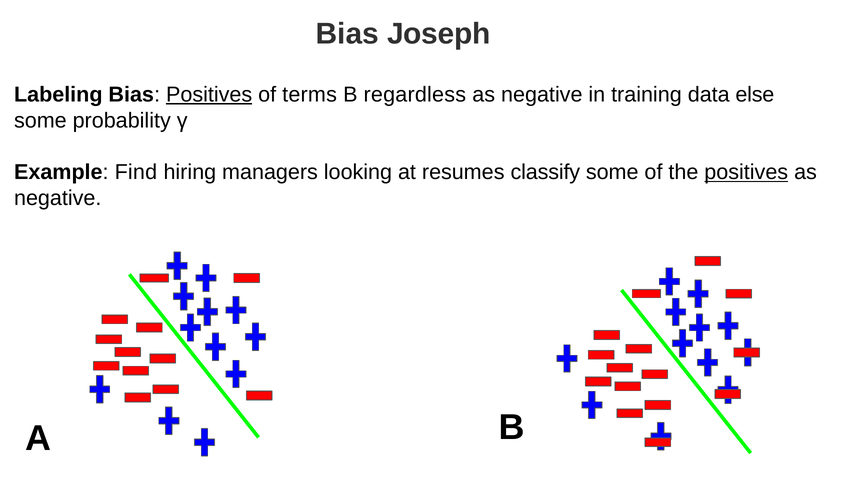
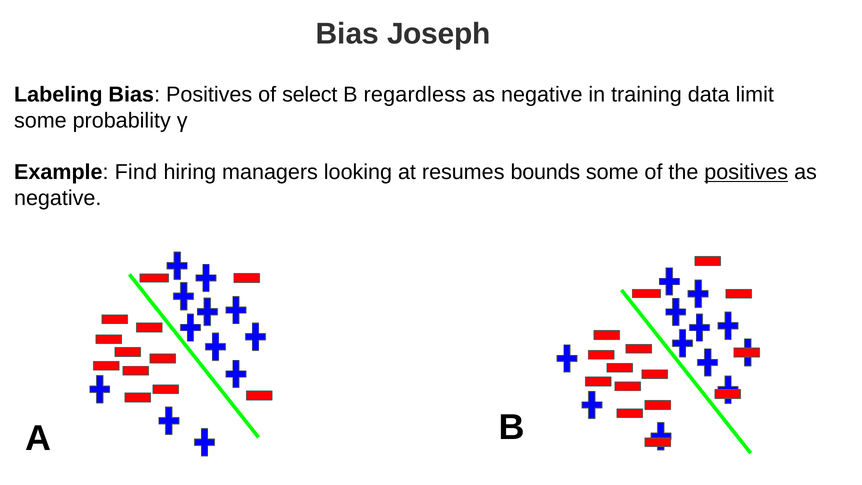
Positives underline: present -> none (209, 95)
terms: terms -> select (310, 95)
else: else -> limit (755, 95)
classify: classify -> bounds (545, 172)
